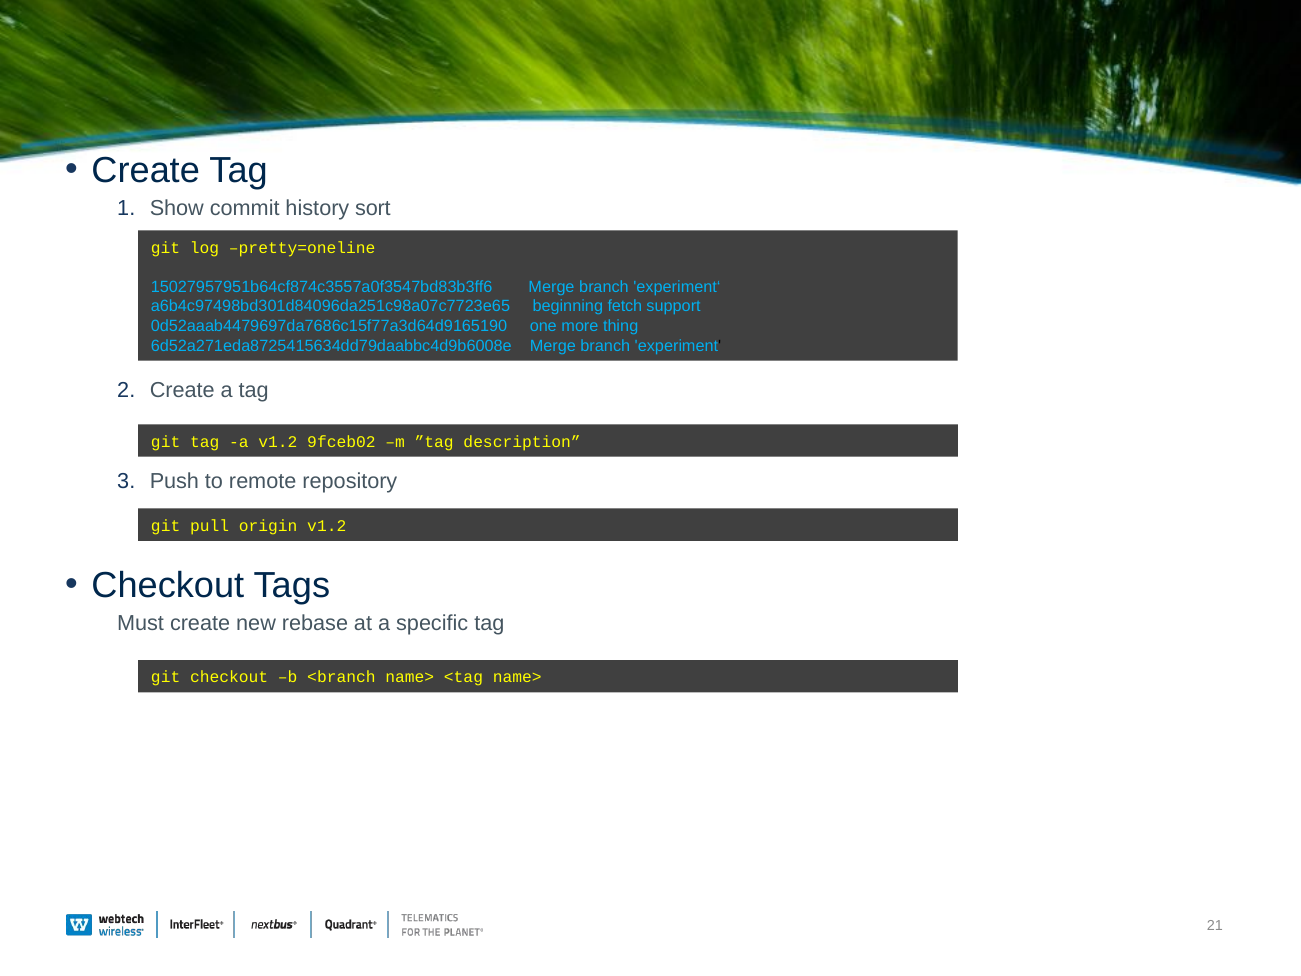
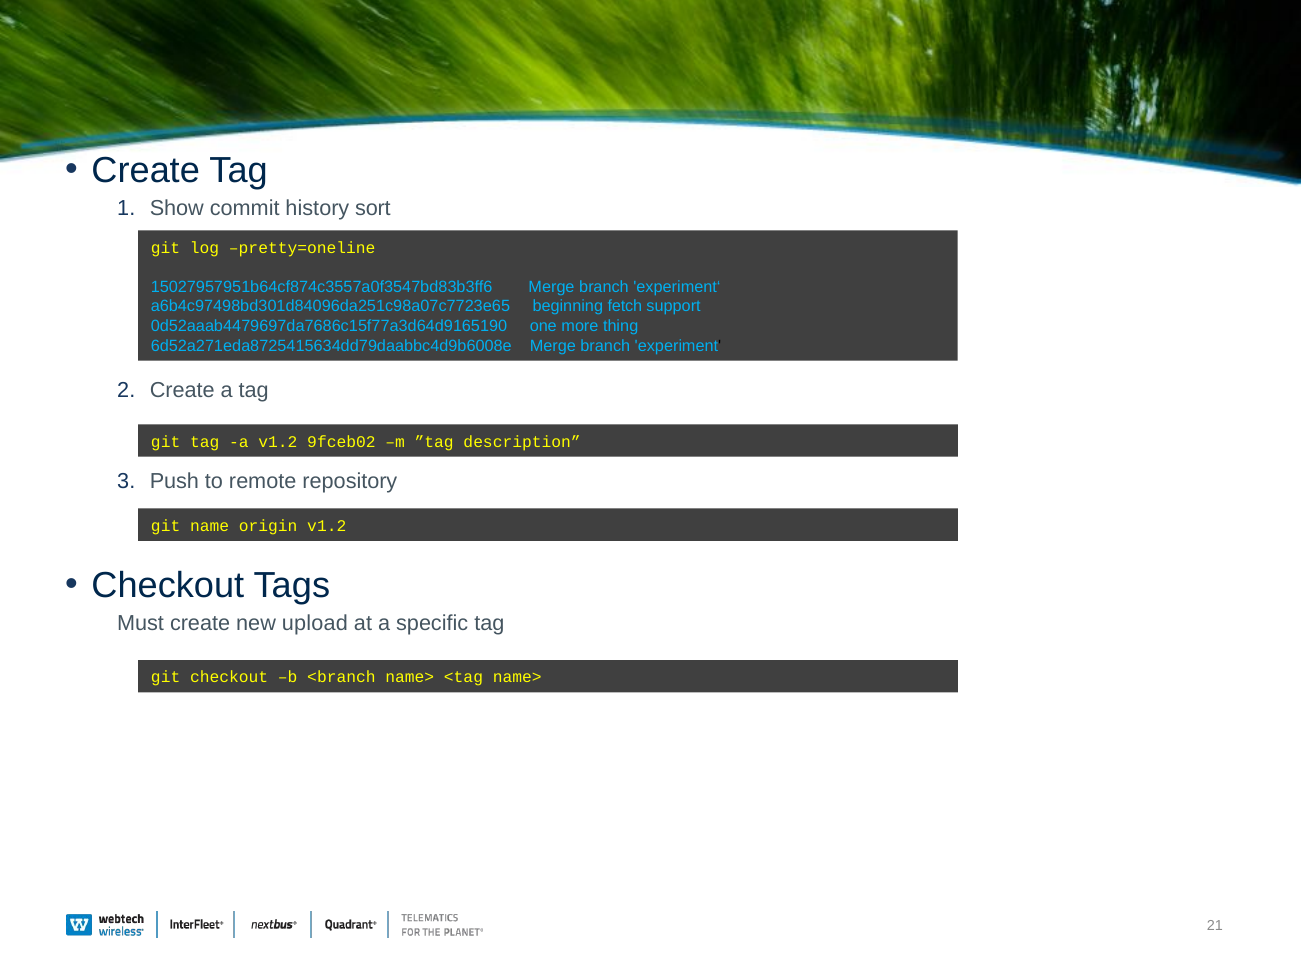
pull: pull -> name (210, 526)
rebase: rebase -> upload (315, 623)
